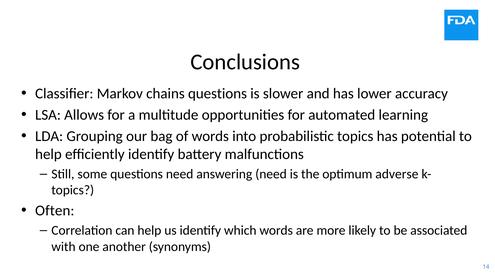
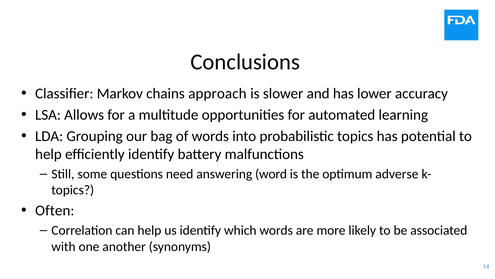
chains questions: questions -> approach (217, 93)
answering need: need -> word (271, 174)
